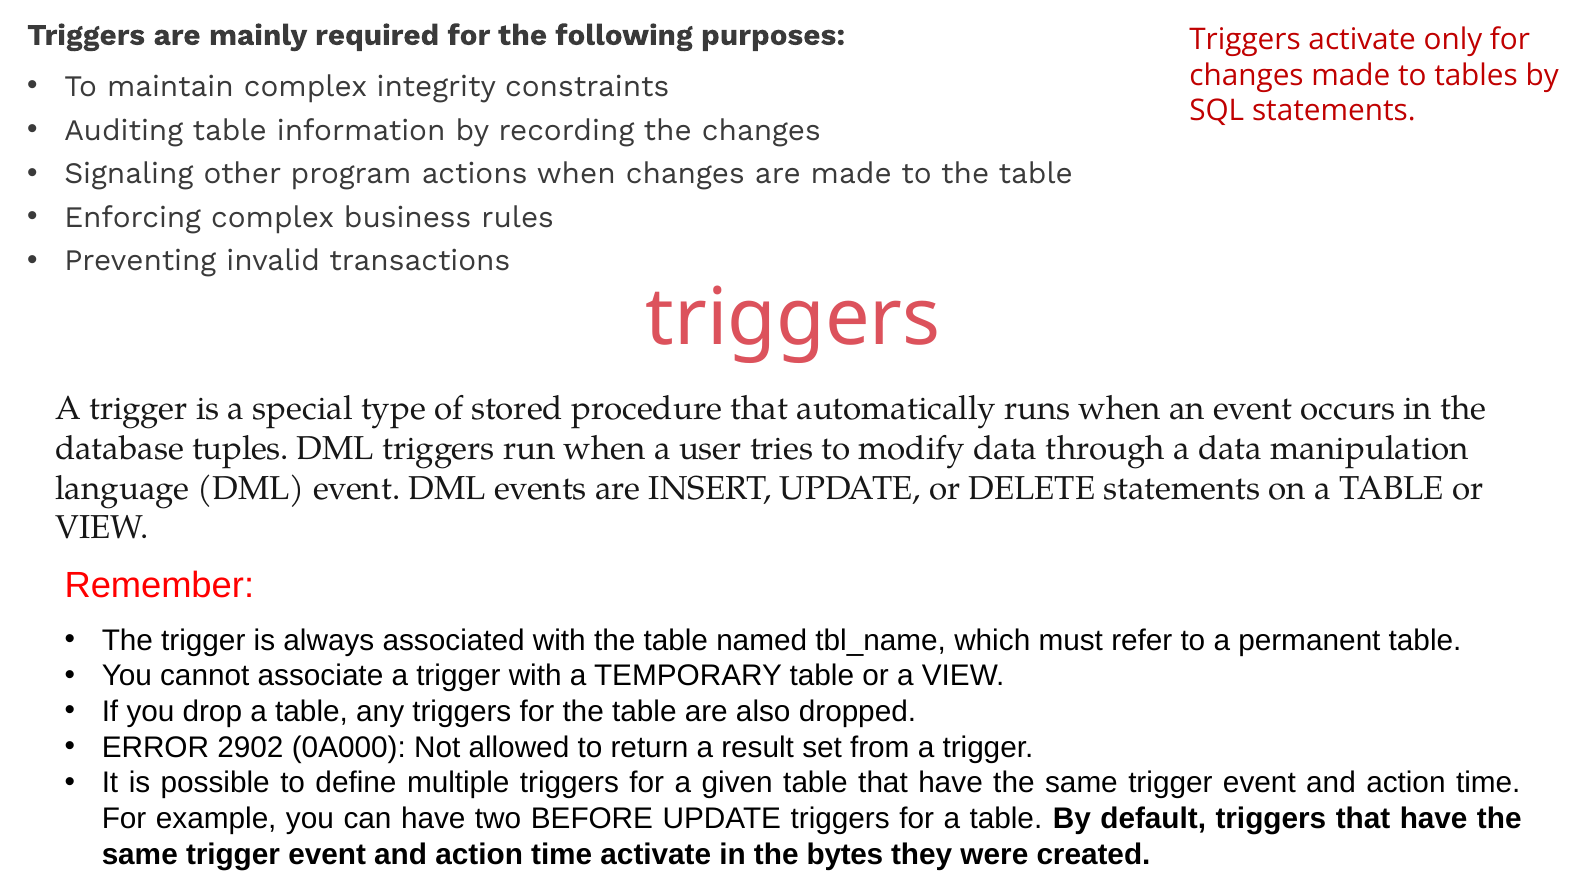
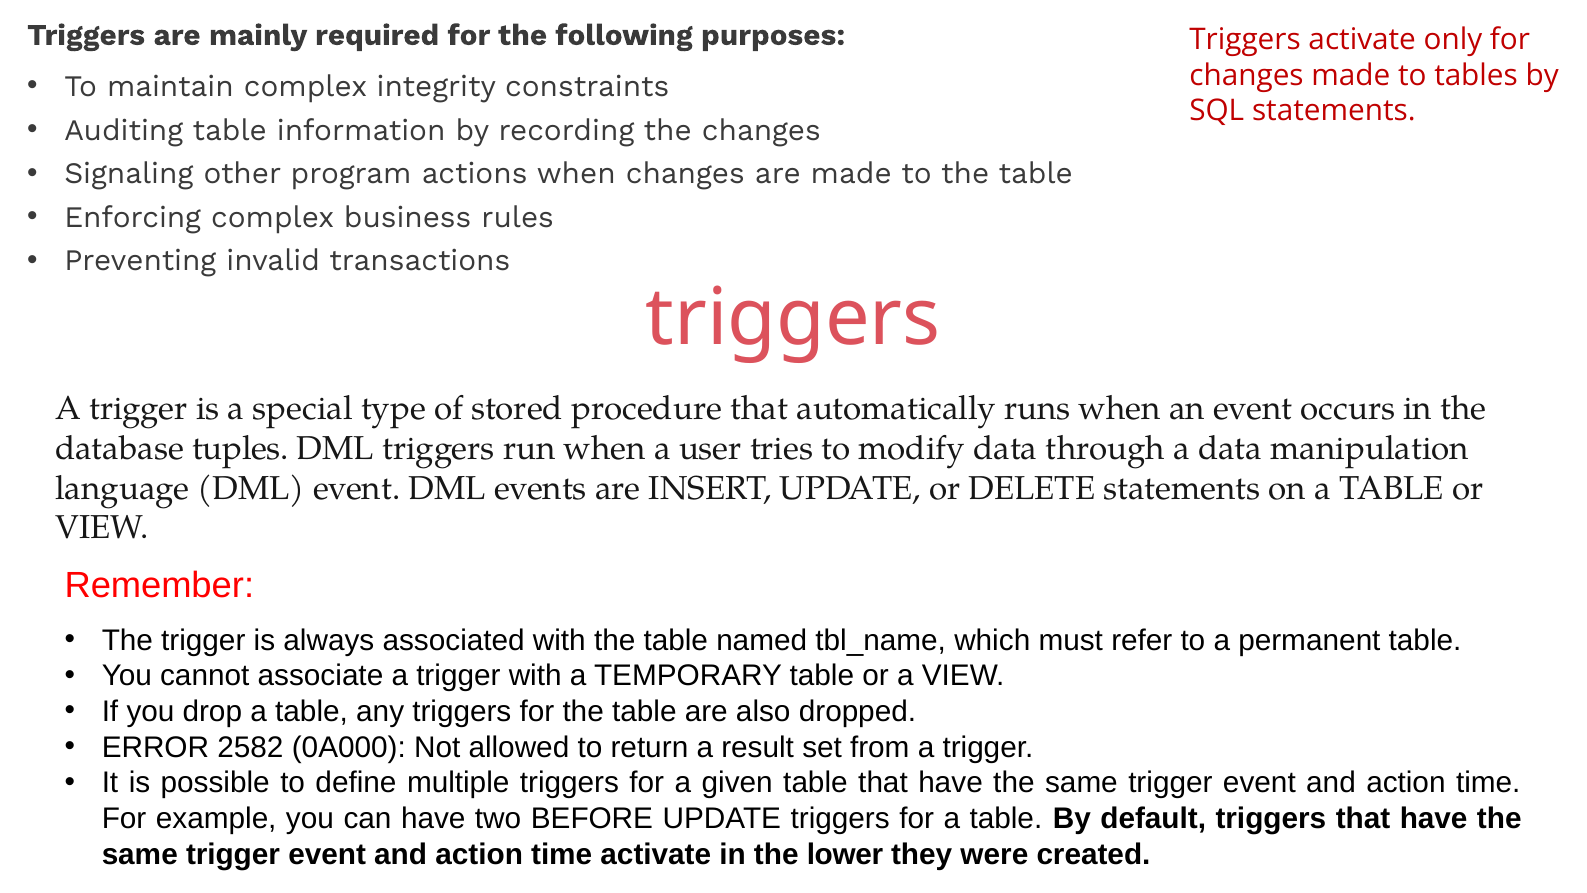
2902: 2902 -> 2582 (250, 747)
bytes: bytes -> lower (845, 854)
